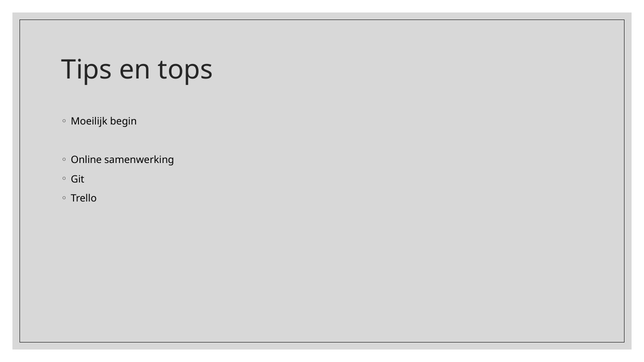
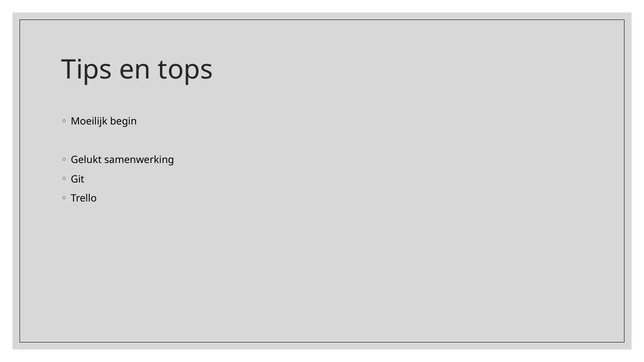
Online: Online -> Gelukt (86, 160)
